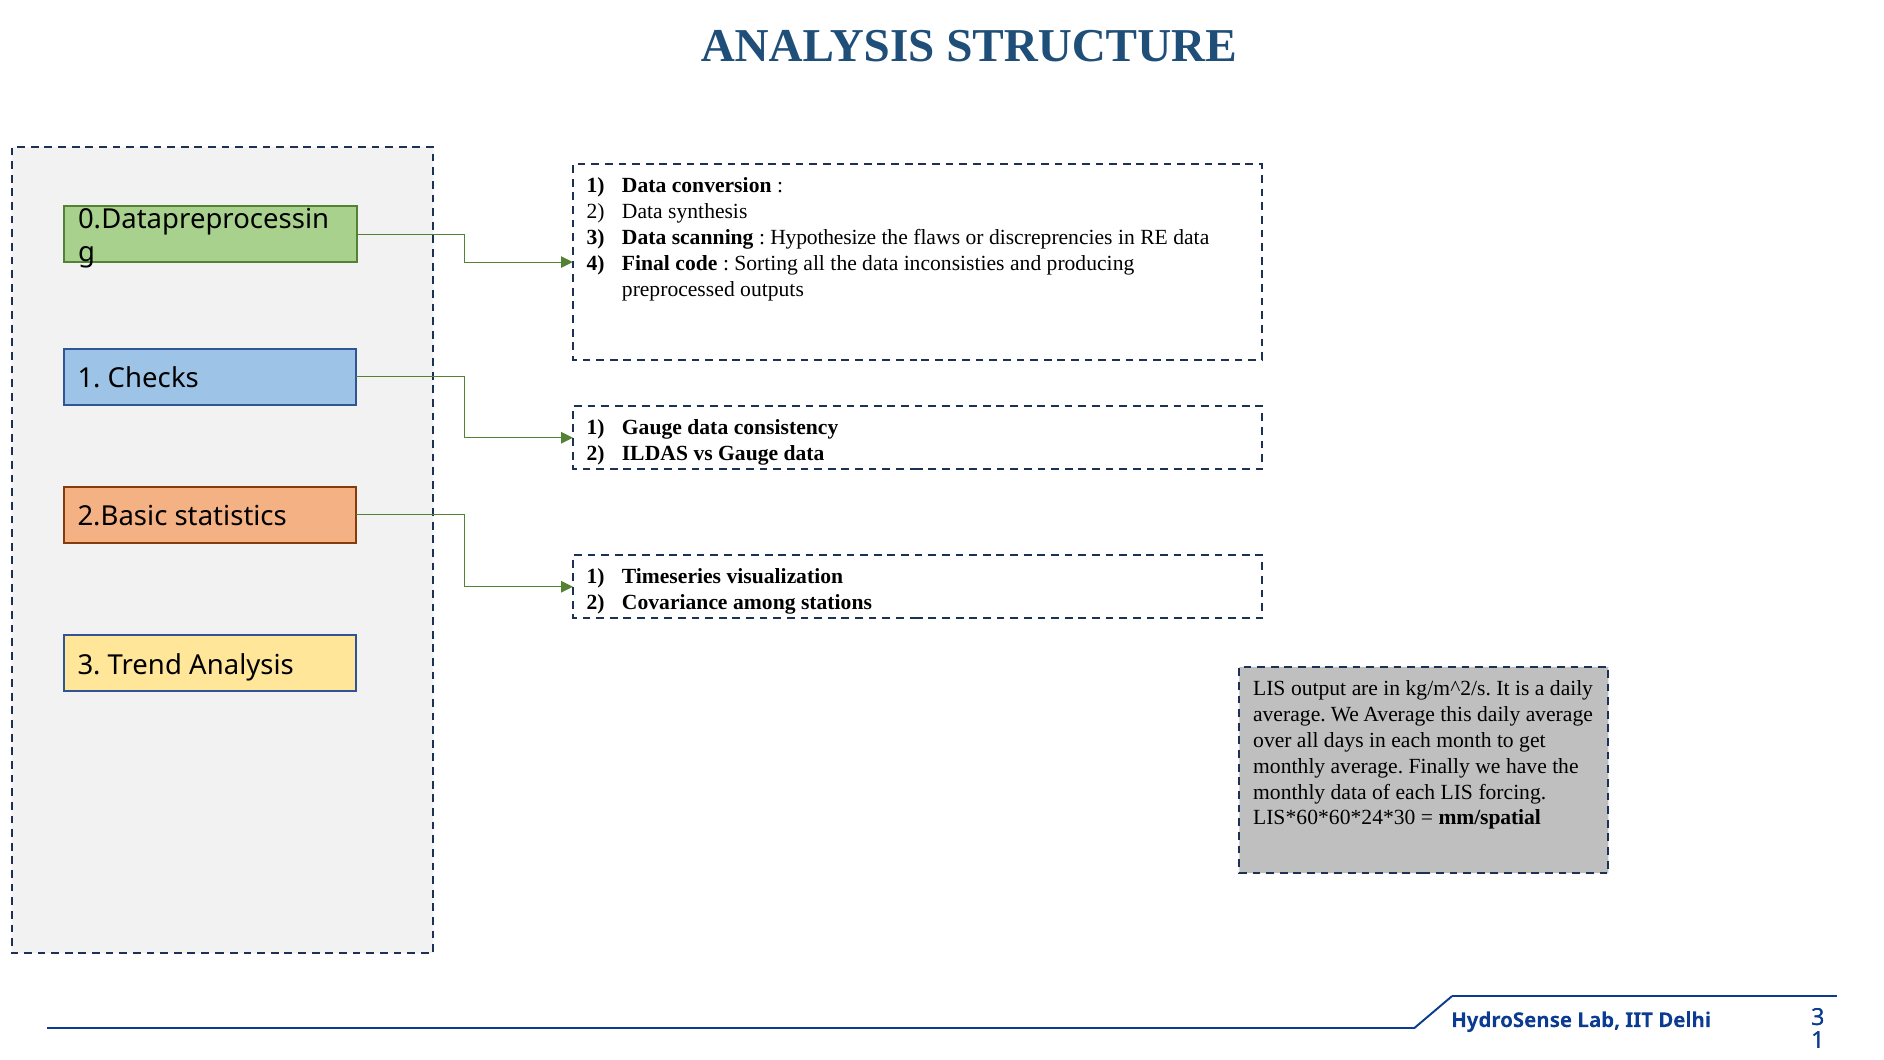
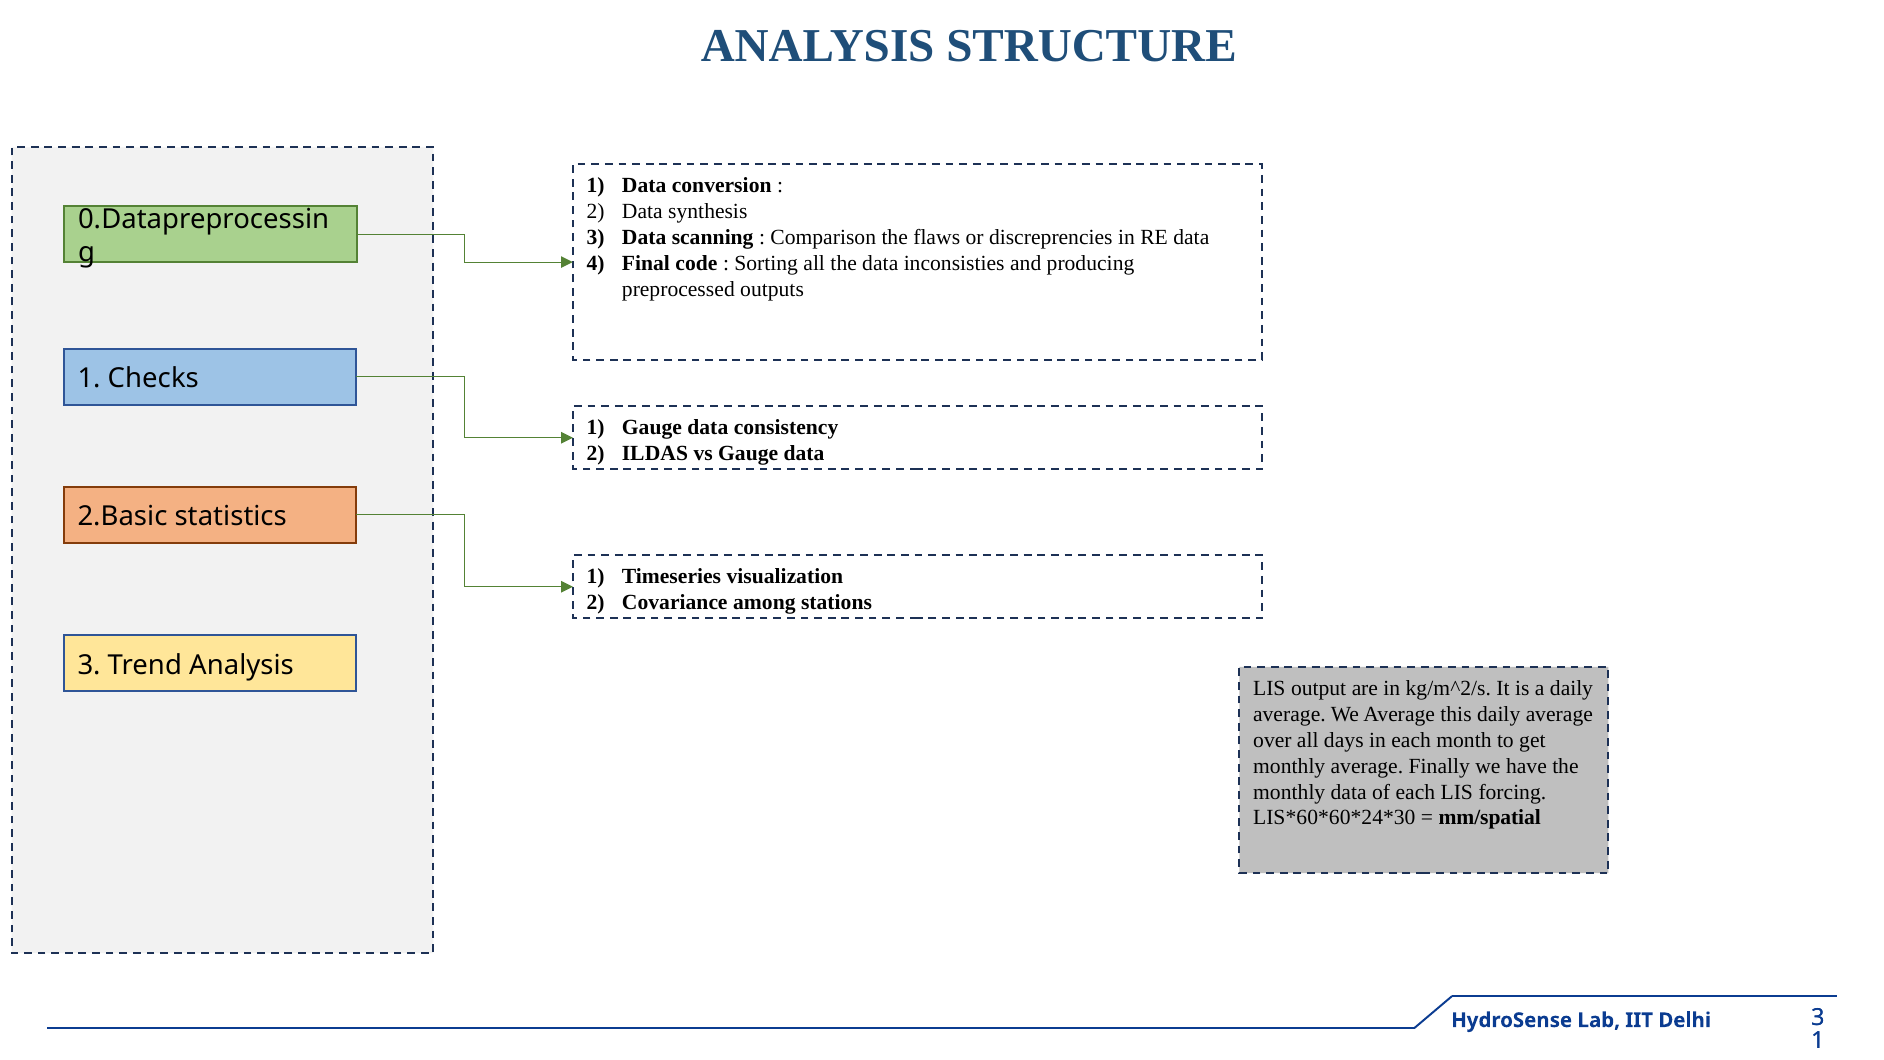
Hypothesize: Hypothesize -> Comparison (823, 237)
